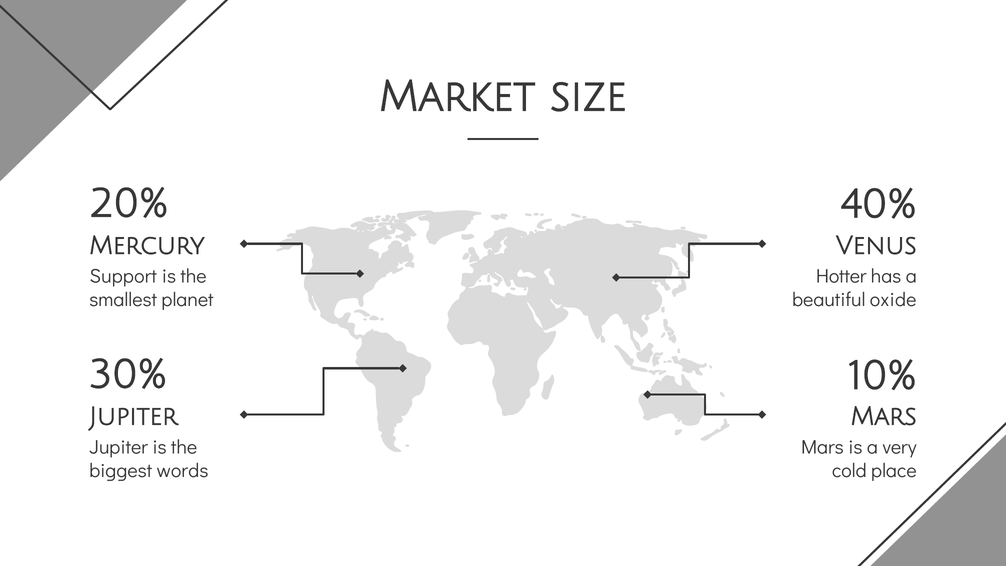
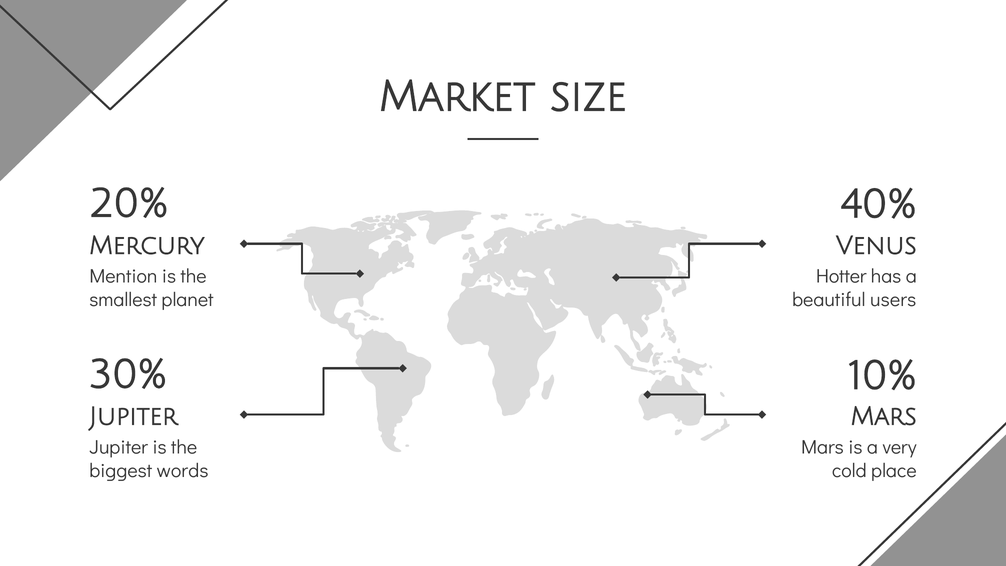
Support: Support -> Mention (123, 276)
oxide: oxide -> users (893, 300)
